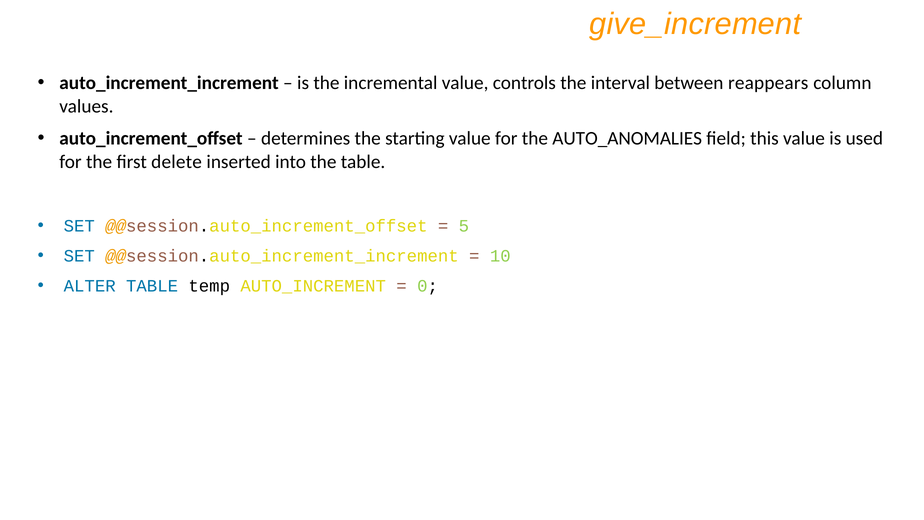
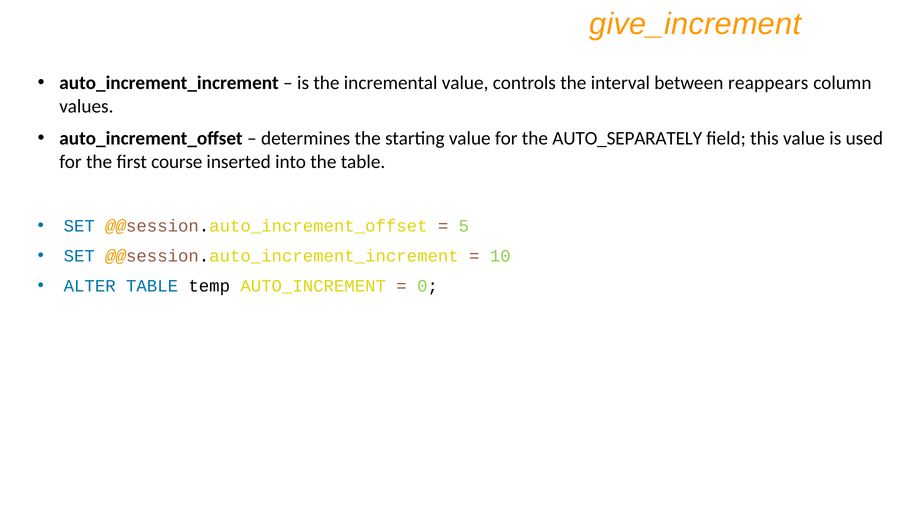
AUTO_ANOMALIES: AUTO_ANOMALIES -> AUTO_SEPARATELY (627, 138)
delete: delete -> course (177, 162)
